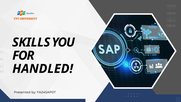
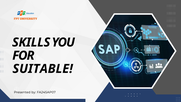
HANDLED: HANDLED -> SUITABLE (43, 69)
